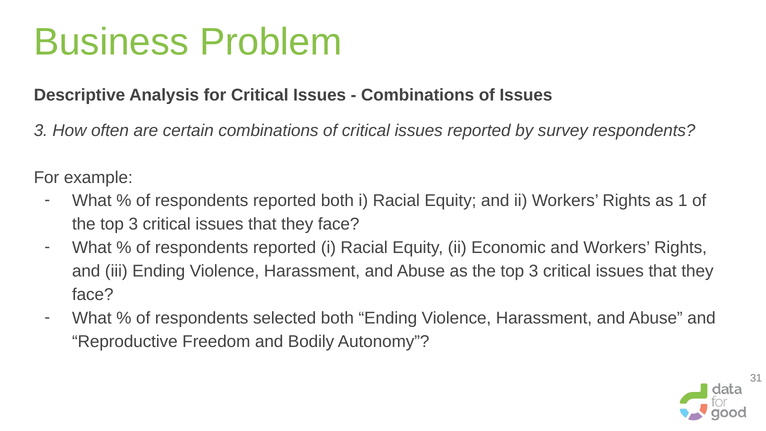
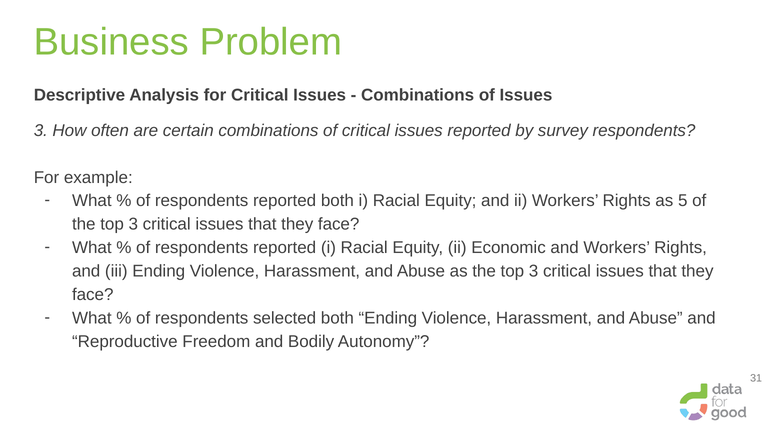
1: 1 -> 5 (683, 201)
